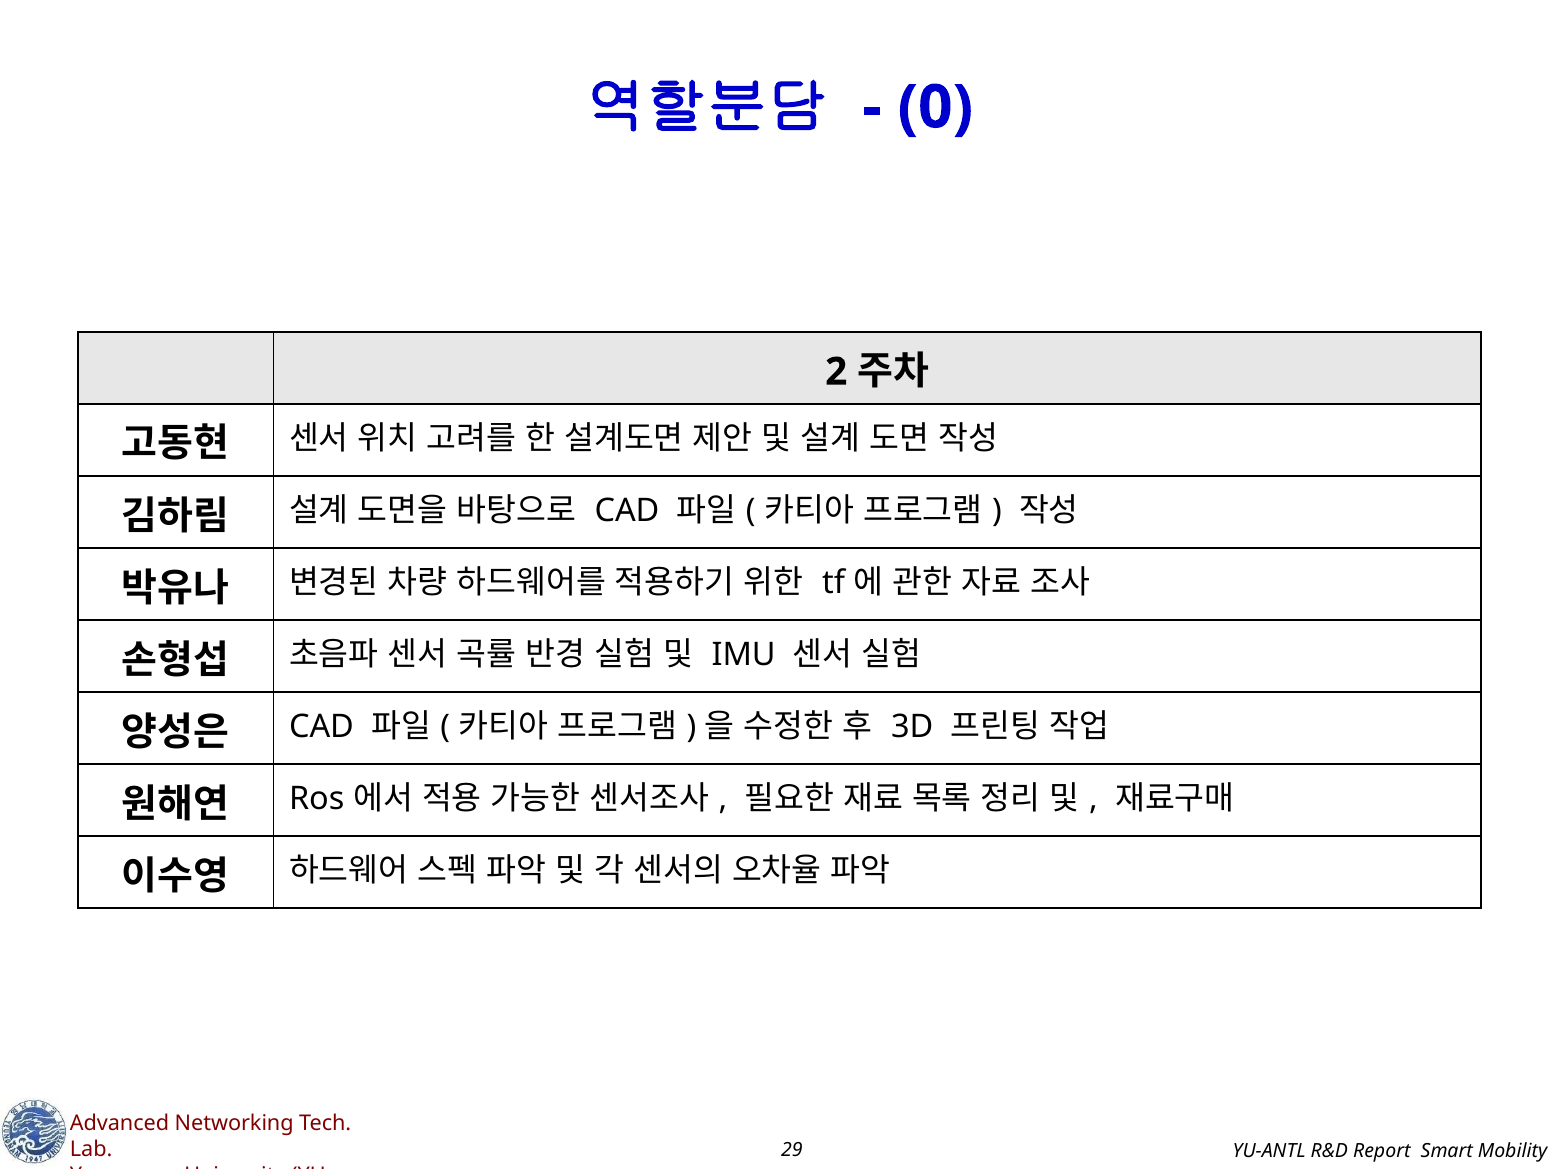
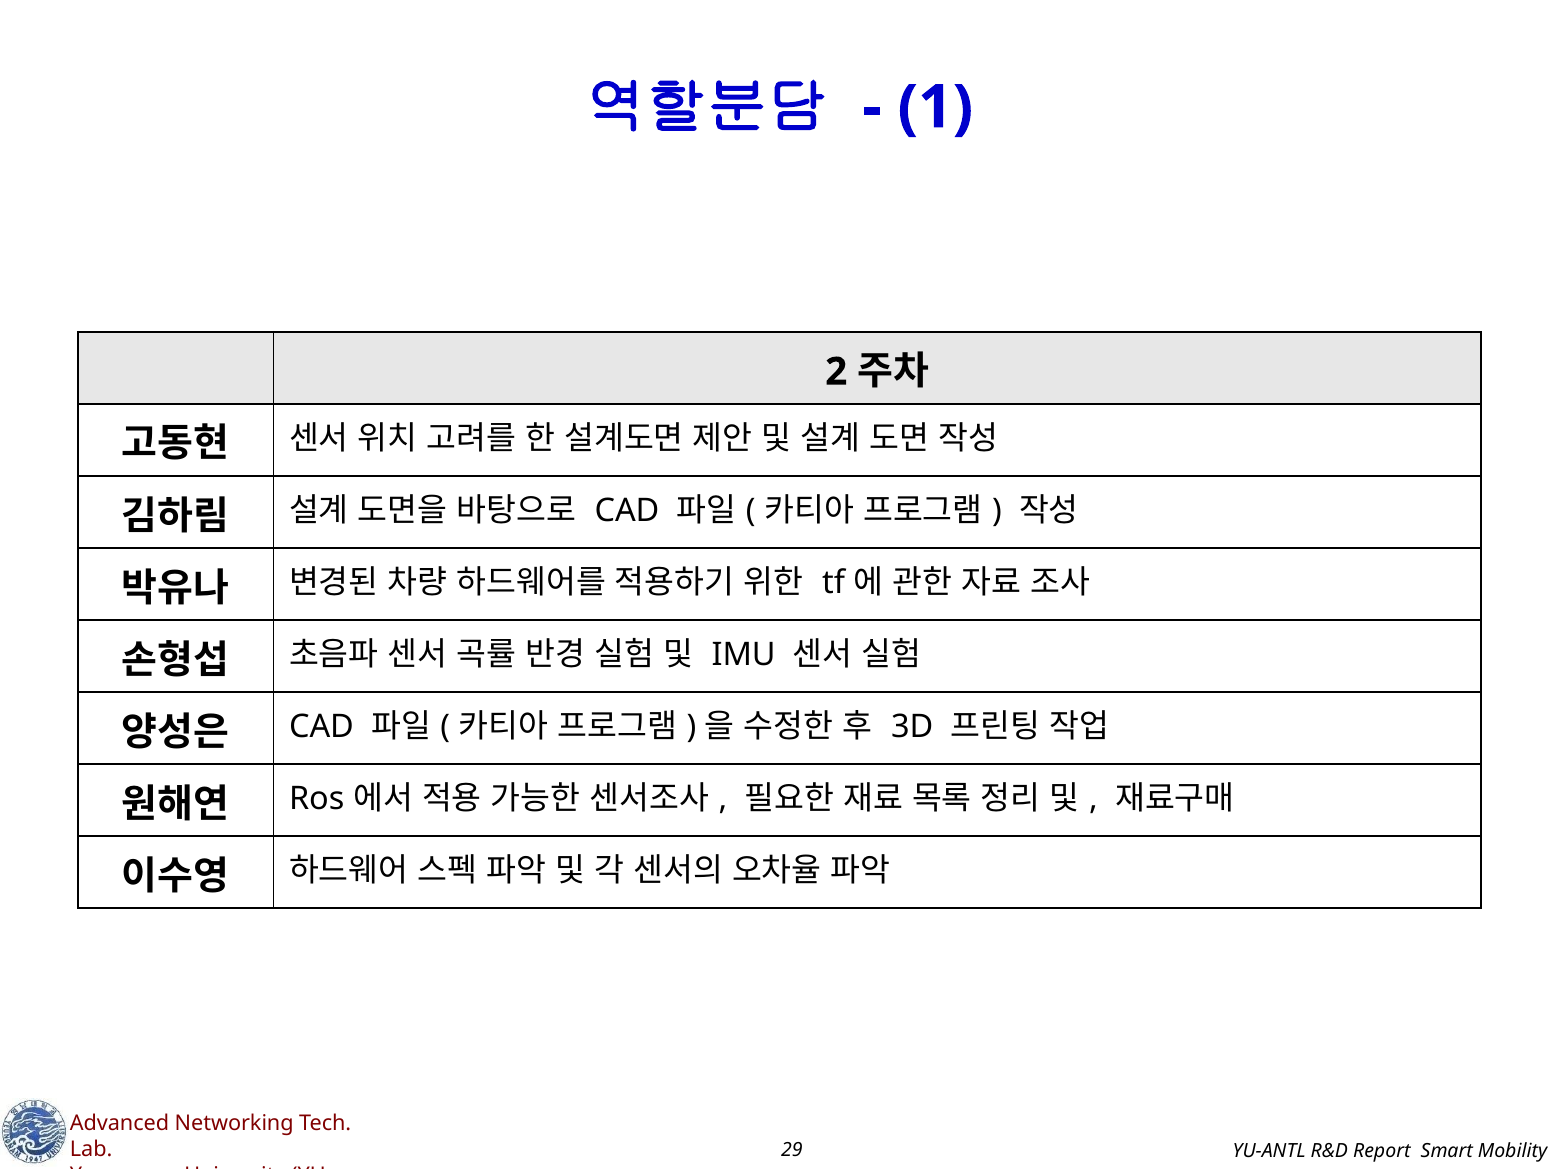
0: 0 -> 1 (935, 107)
